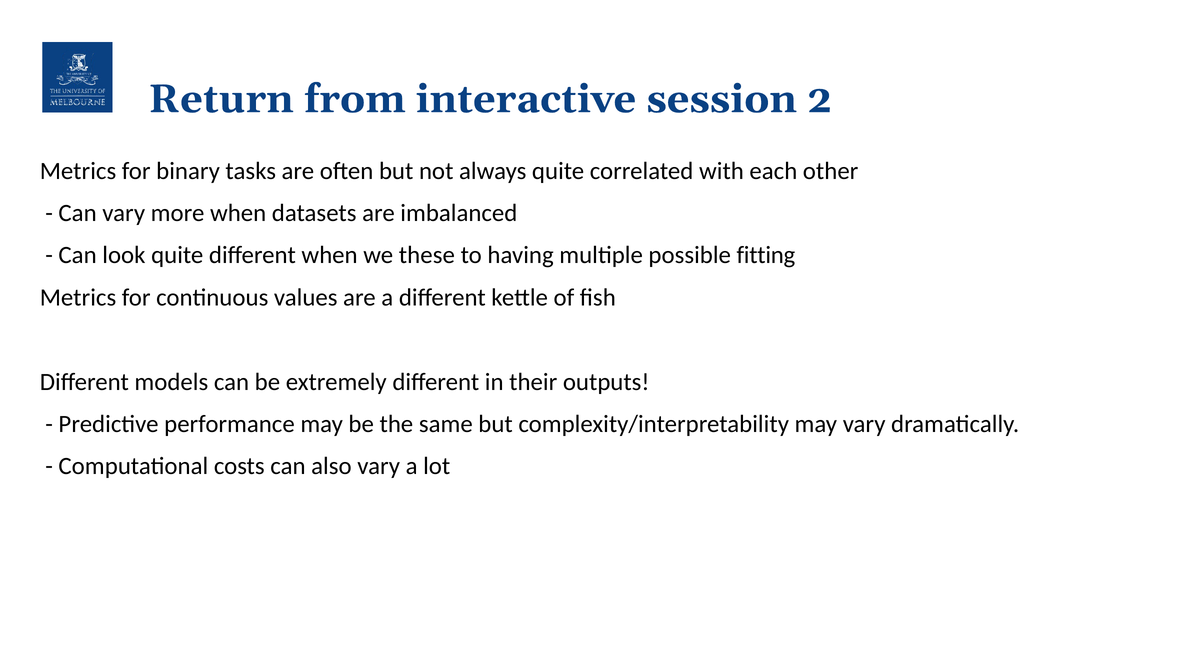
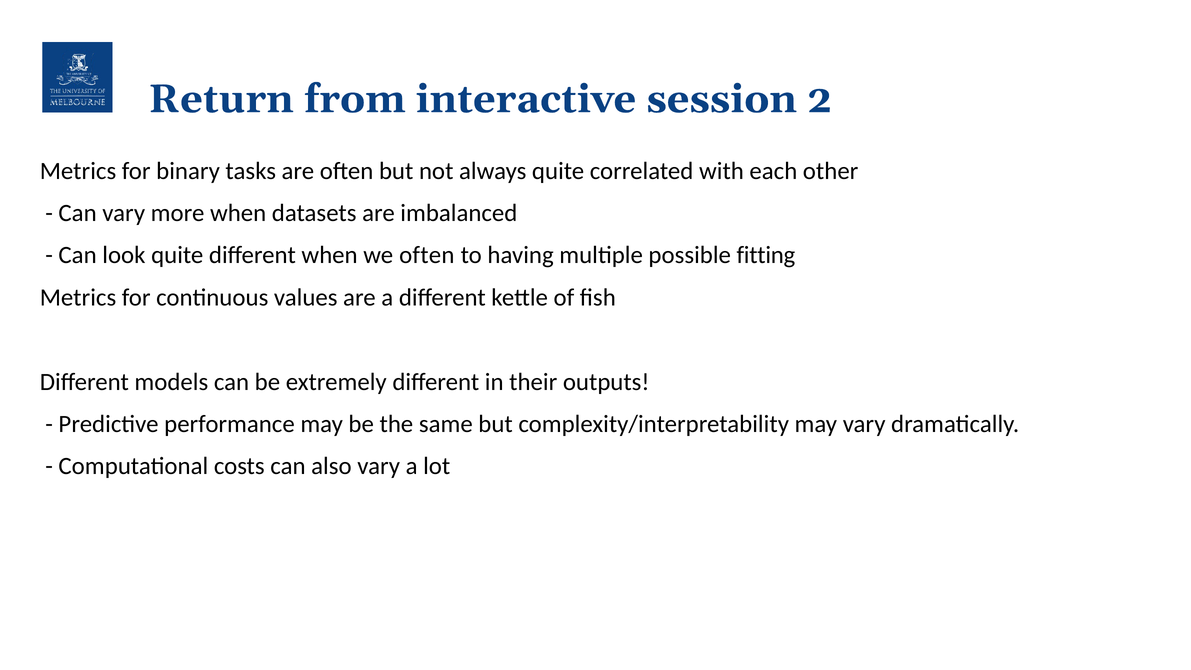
we these: these -> often (427, 255)
